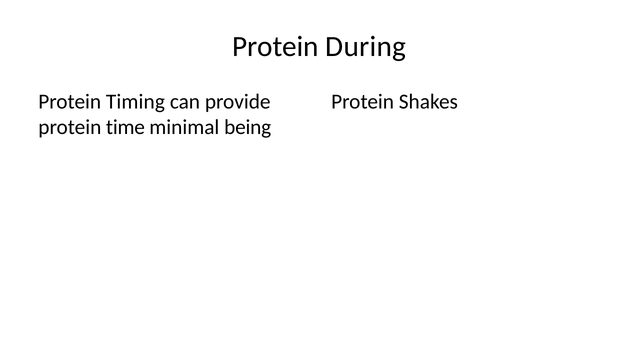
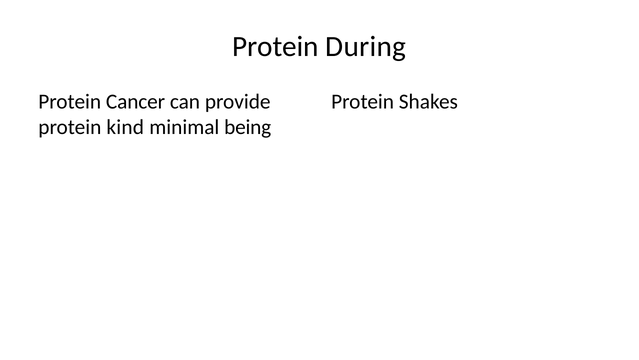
Timing: Timing -> Cancer (136, 101)
time: time -> kind (125, 127)
